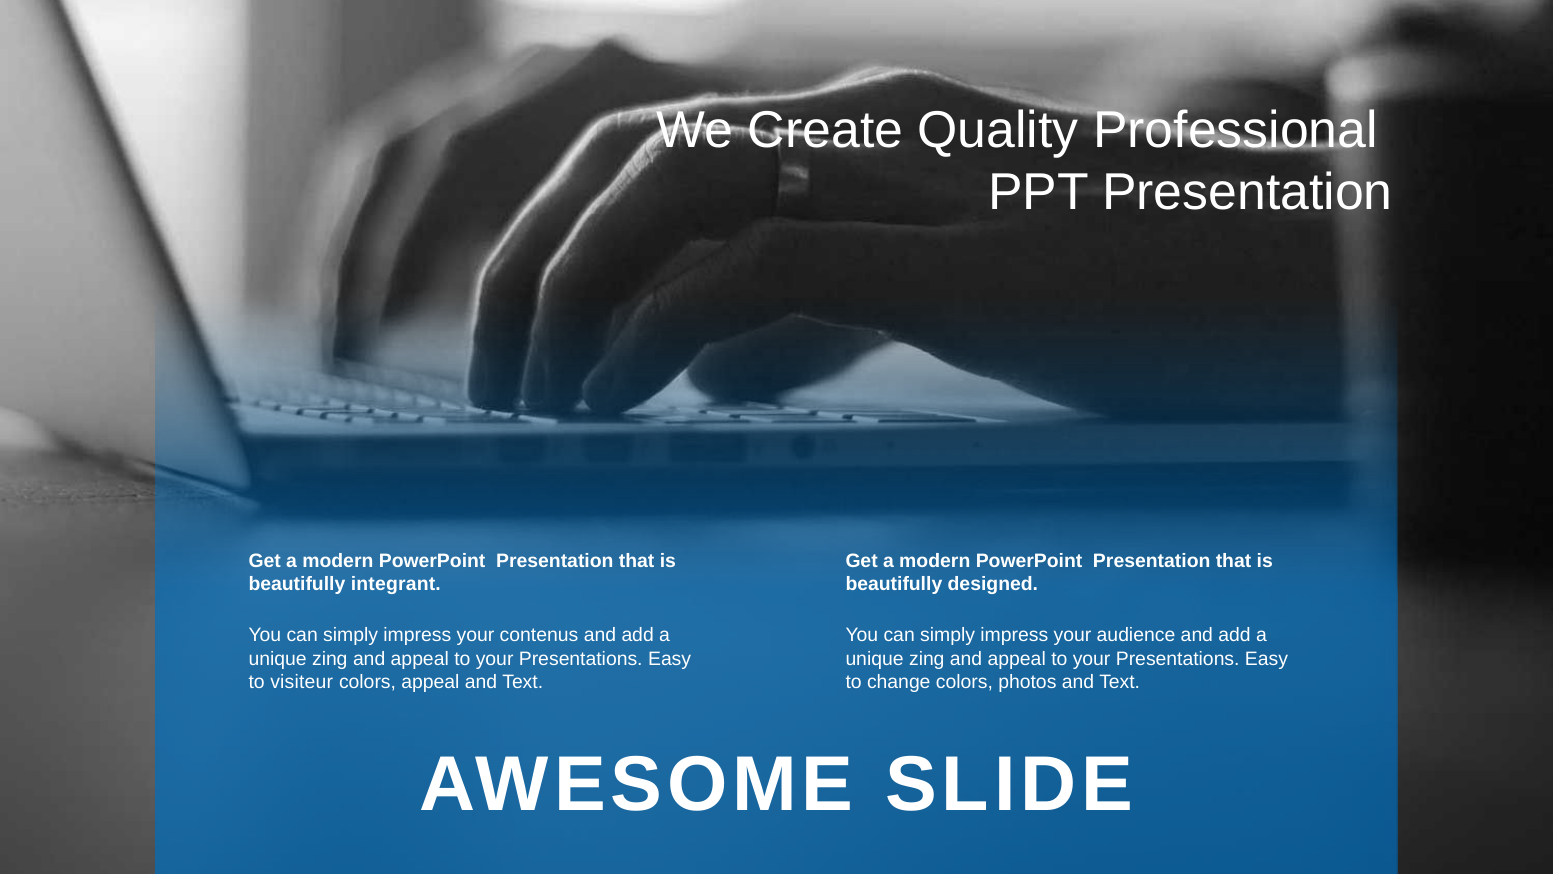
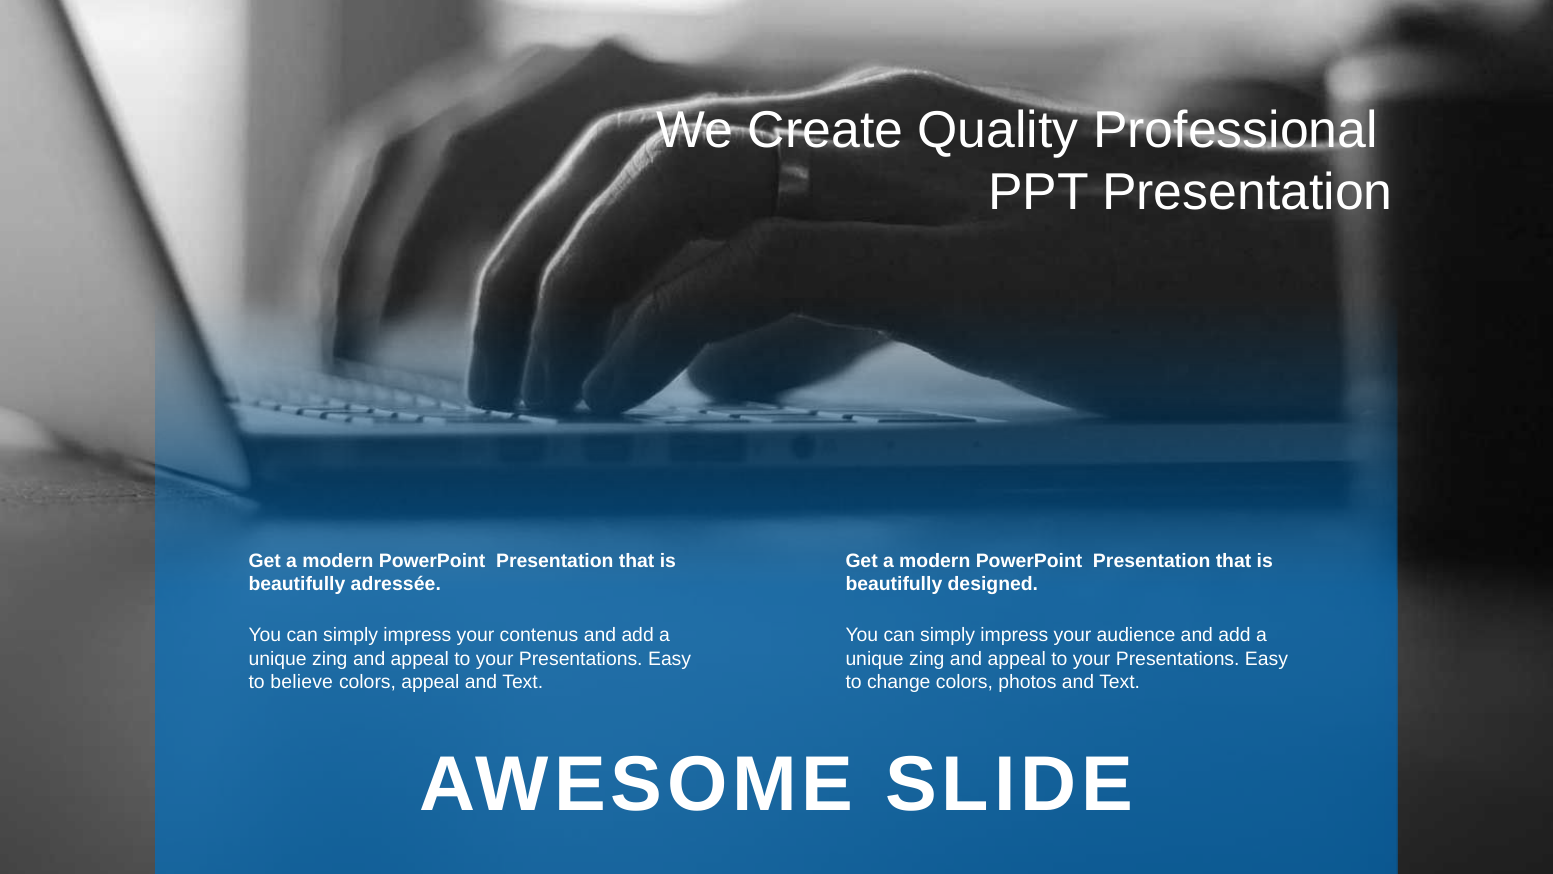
integrant: integrant -> adressée (396, 584)
visiteur: visiteur -> believe (302, 682)
